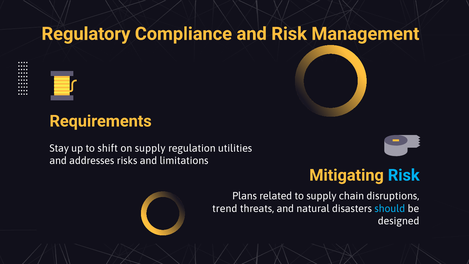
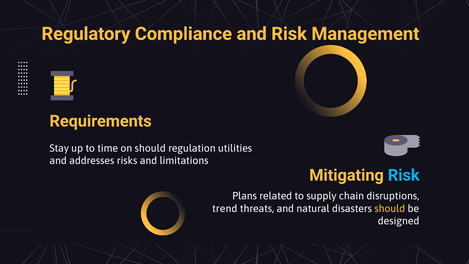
shift: shift -> time (108, 148)
on supply: supply -> should (150, 148)
should colour: light blue -> yellow (390, 209)
